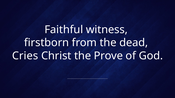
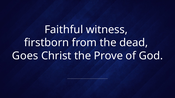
Cries: Cries -> Goes (25, 56)
